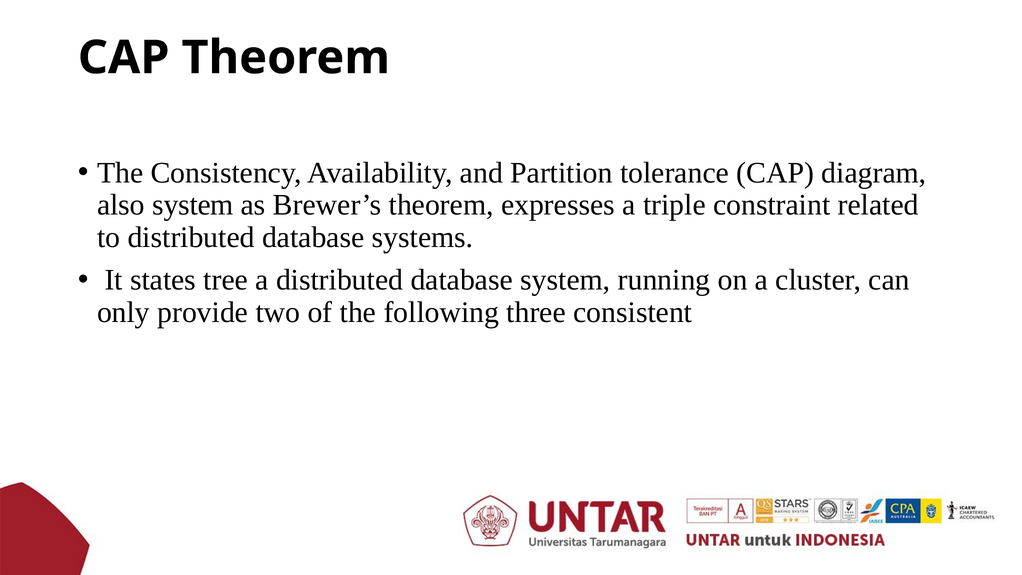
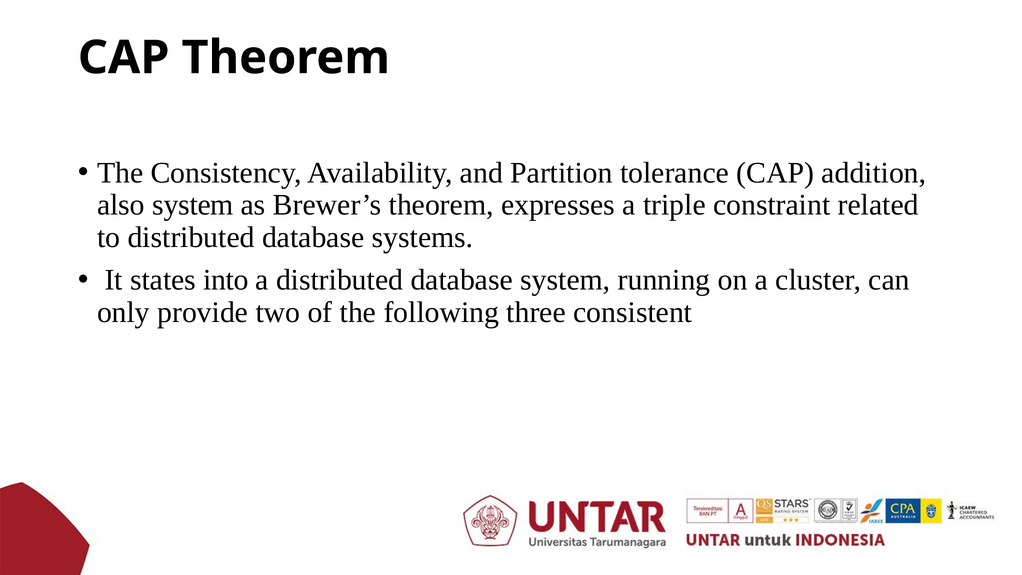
diagram: diagram -> addition (874, 173)
tree: tree -> into (226, 280)
